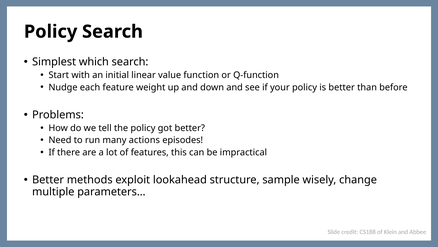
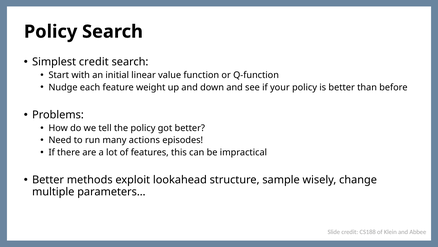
Simplest which: which -> credit (94, 62)
